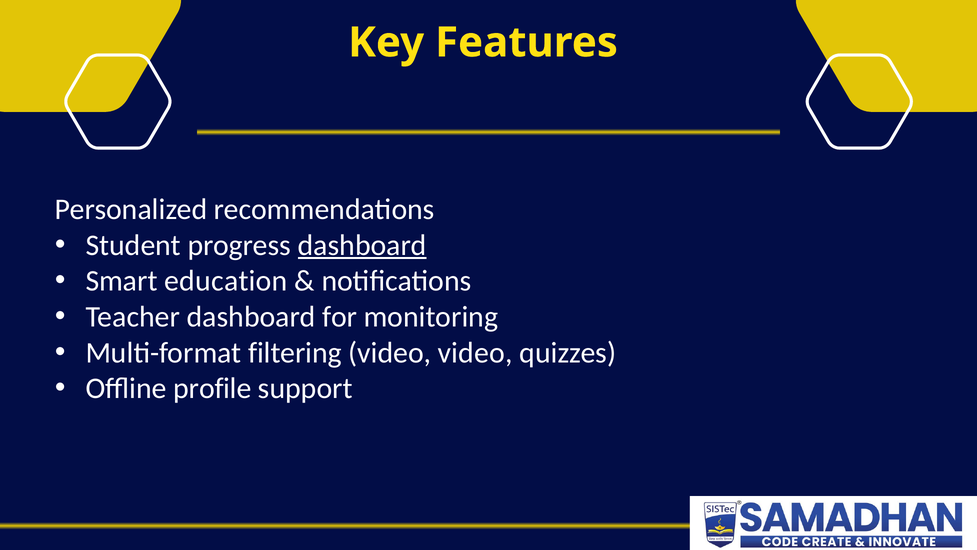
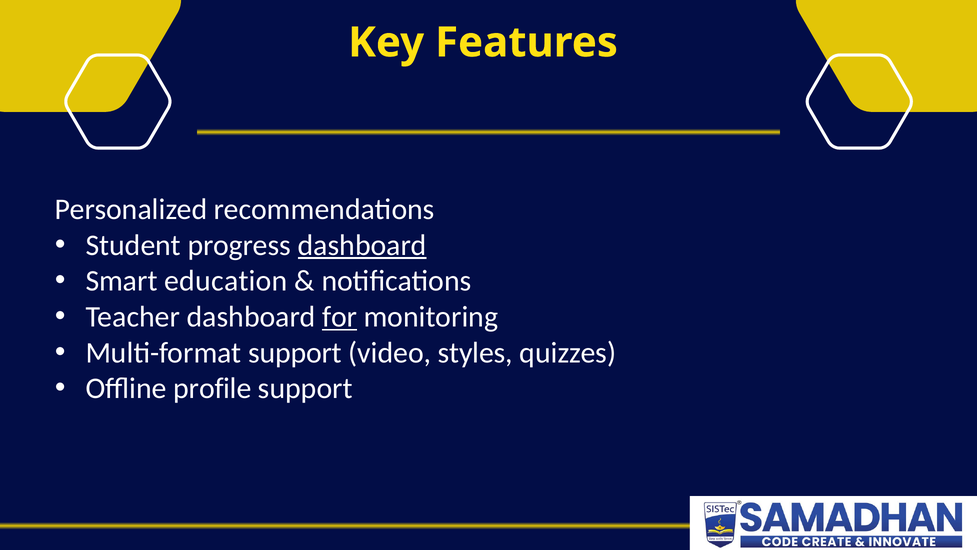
for underline: none -> present (340, 317)
Multi-format filtering: filtering -> support (295, 353)
video video: video -> styles (475, 353)
